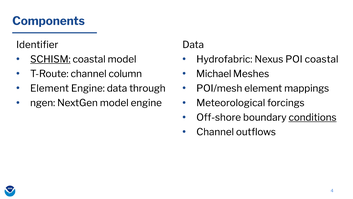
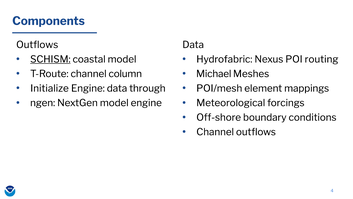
Identifier: Identifier -> Outflows (37, 45)
POI coastal: coastal -> routing (322, 59)
Element: Element -> Initialize (50, 88)
conditions underline: present -> none (313, 117)
